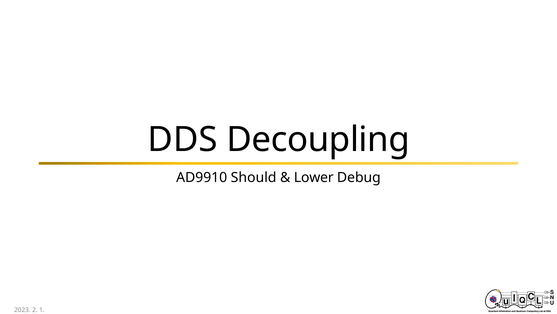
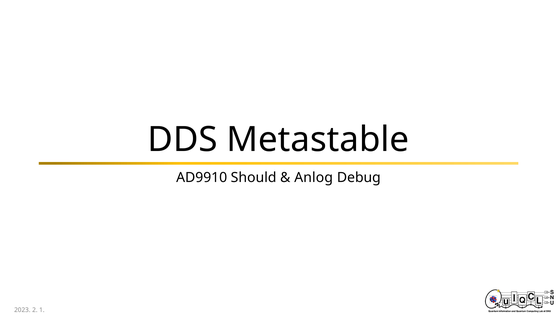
Decoupling: Decoupling -> Metastable (318, 139)
Lower: Lower -> Anlog (314, 177)
